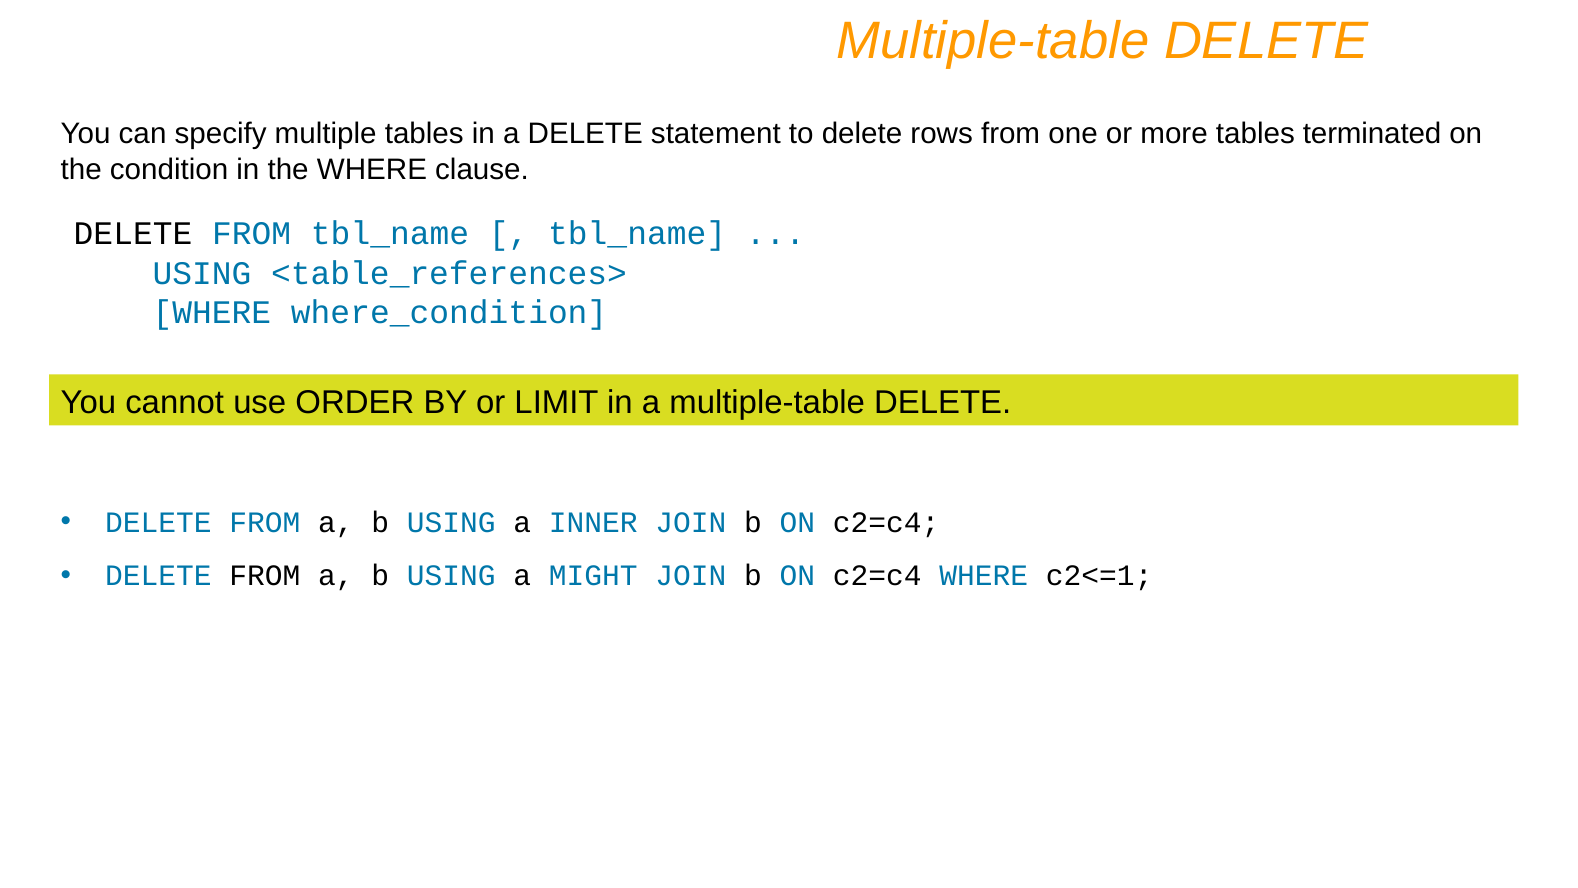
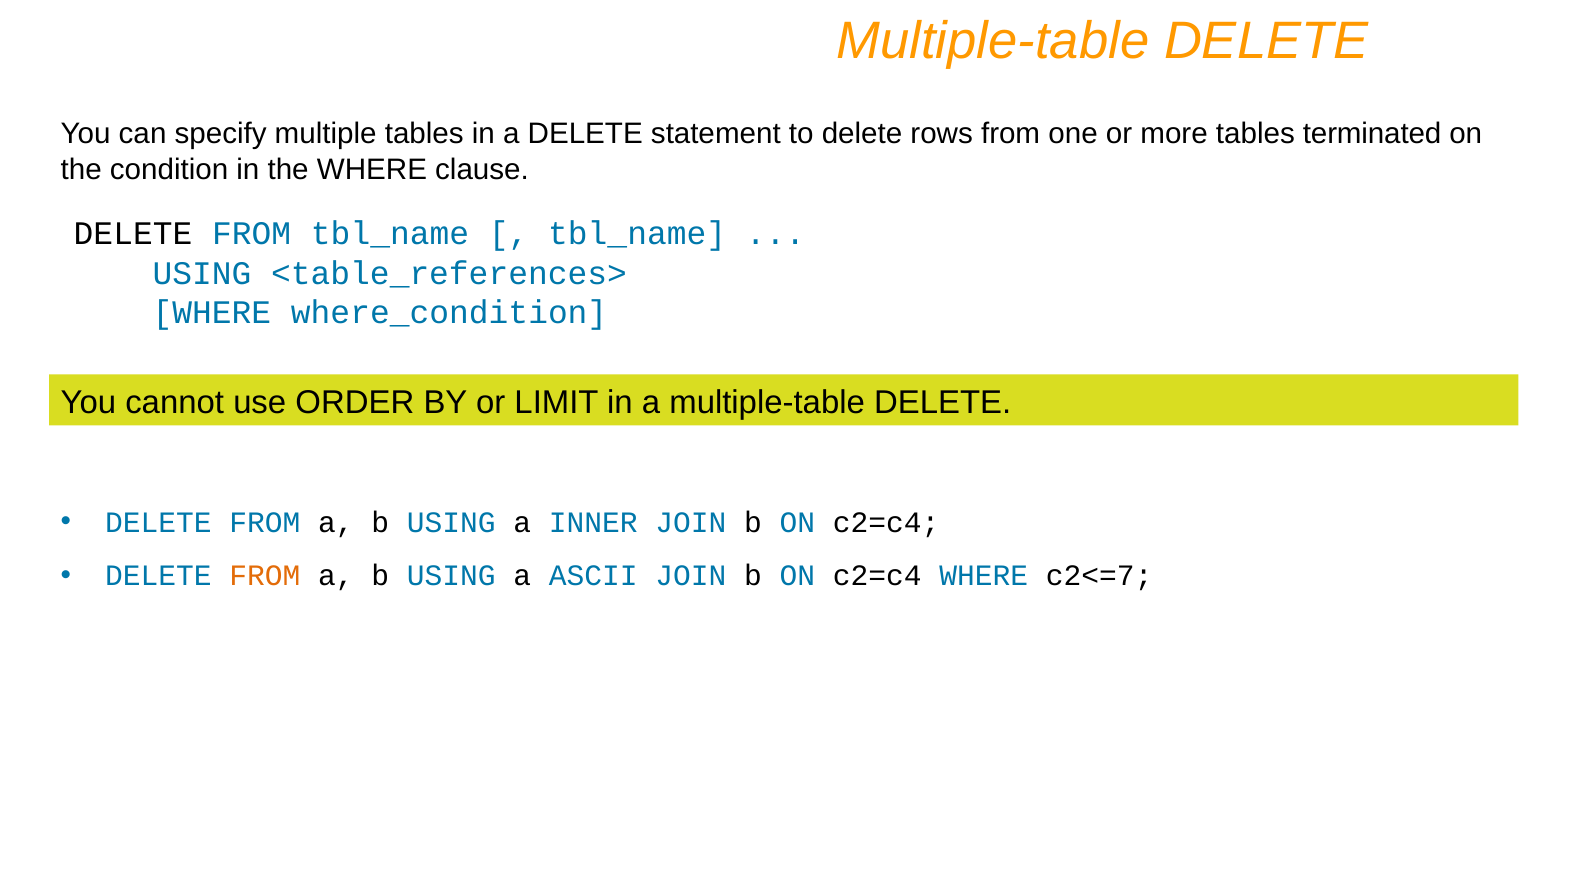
FROM colour: black -> orange (265, 576)
MIGHT: MIGHT -> ASCII (593, 576)
c2<=1: c2<=1 -> c2<=7 (1099, 576)
